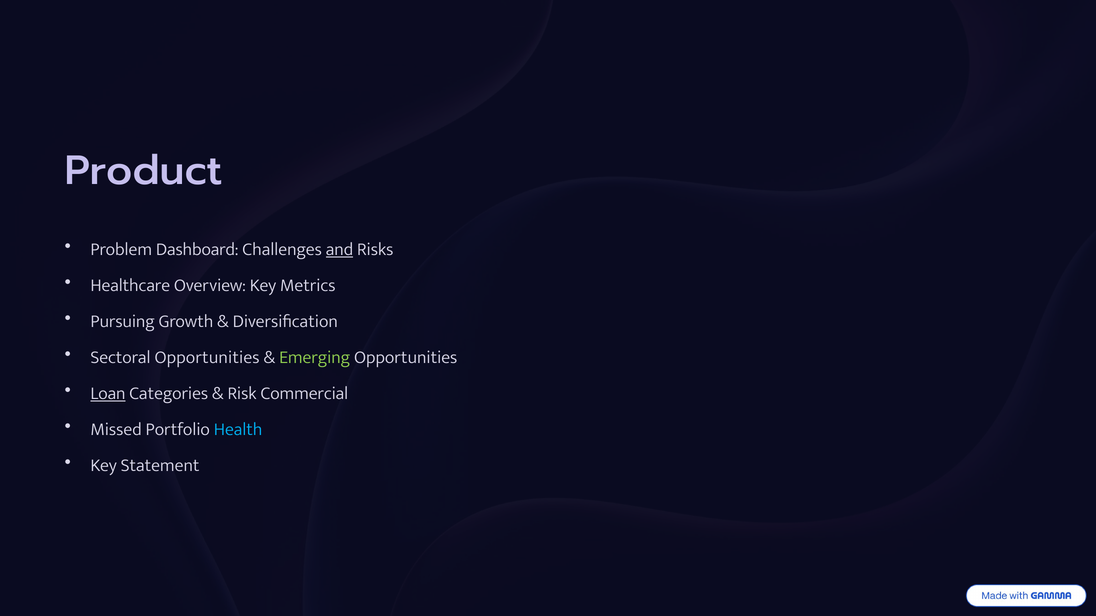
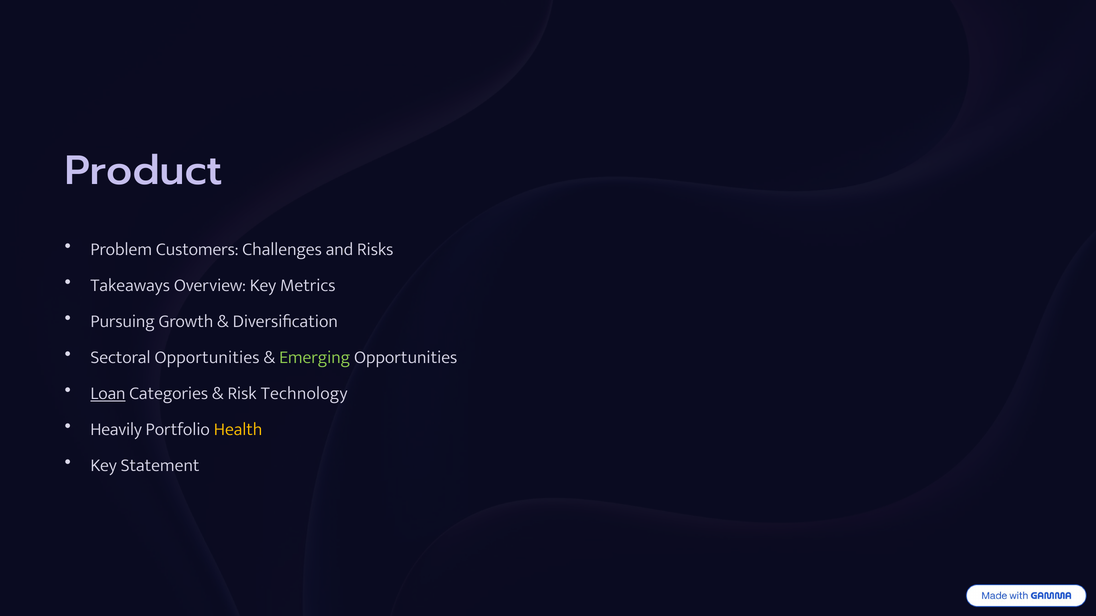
Dashboard: Dashboard -> Customers (197, 249)
and underline: present -> none (339, 249)
Healthcare: Healthcare -> Takeaways (130, 285)
Commercial: Commercial -> Technology (304, 394)
Missed: Missed -> Heavily (116, 430)
Health colour: light blue -> yellow (238, 430)
